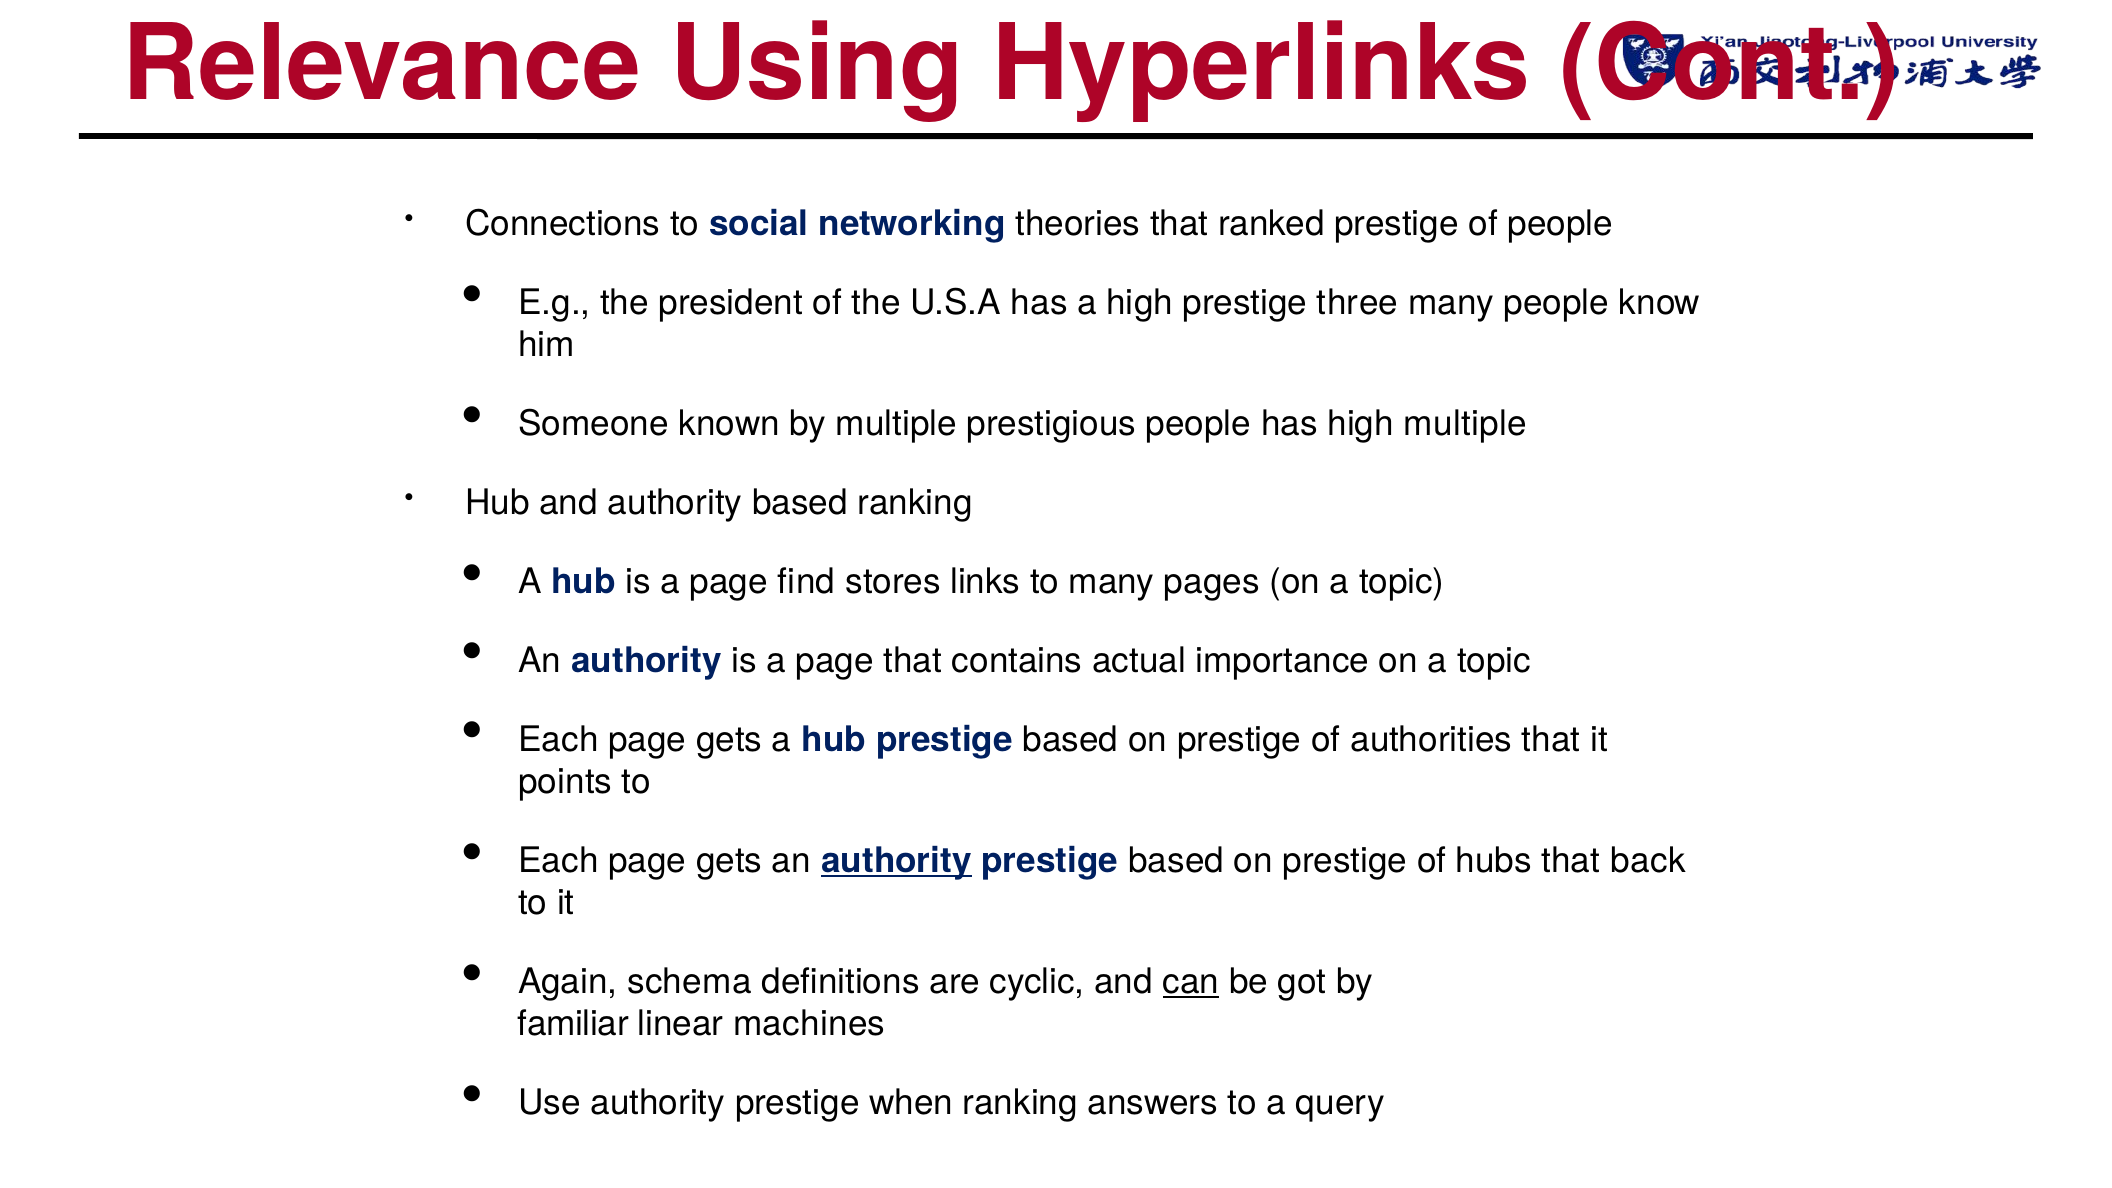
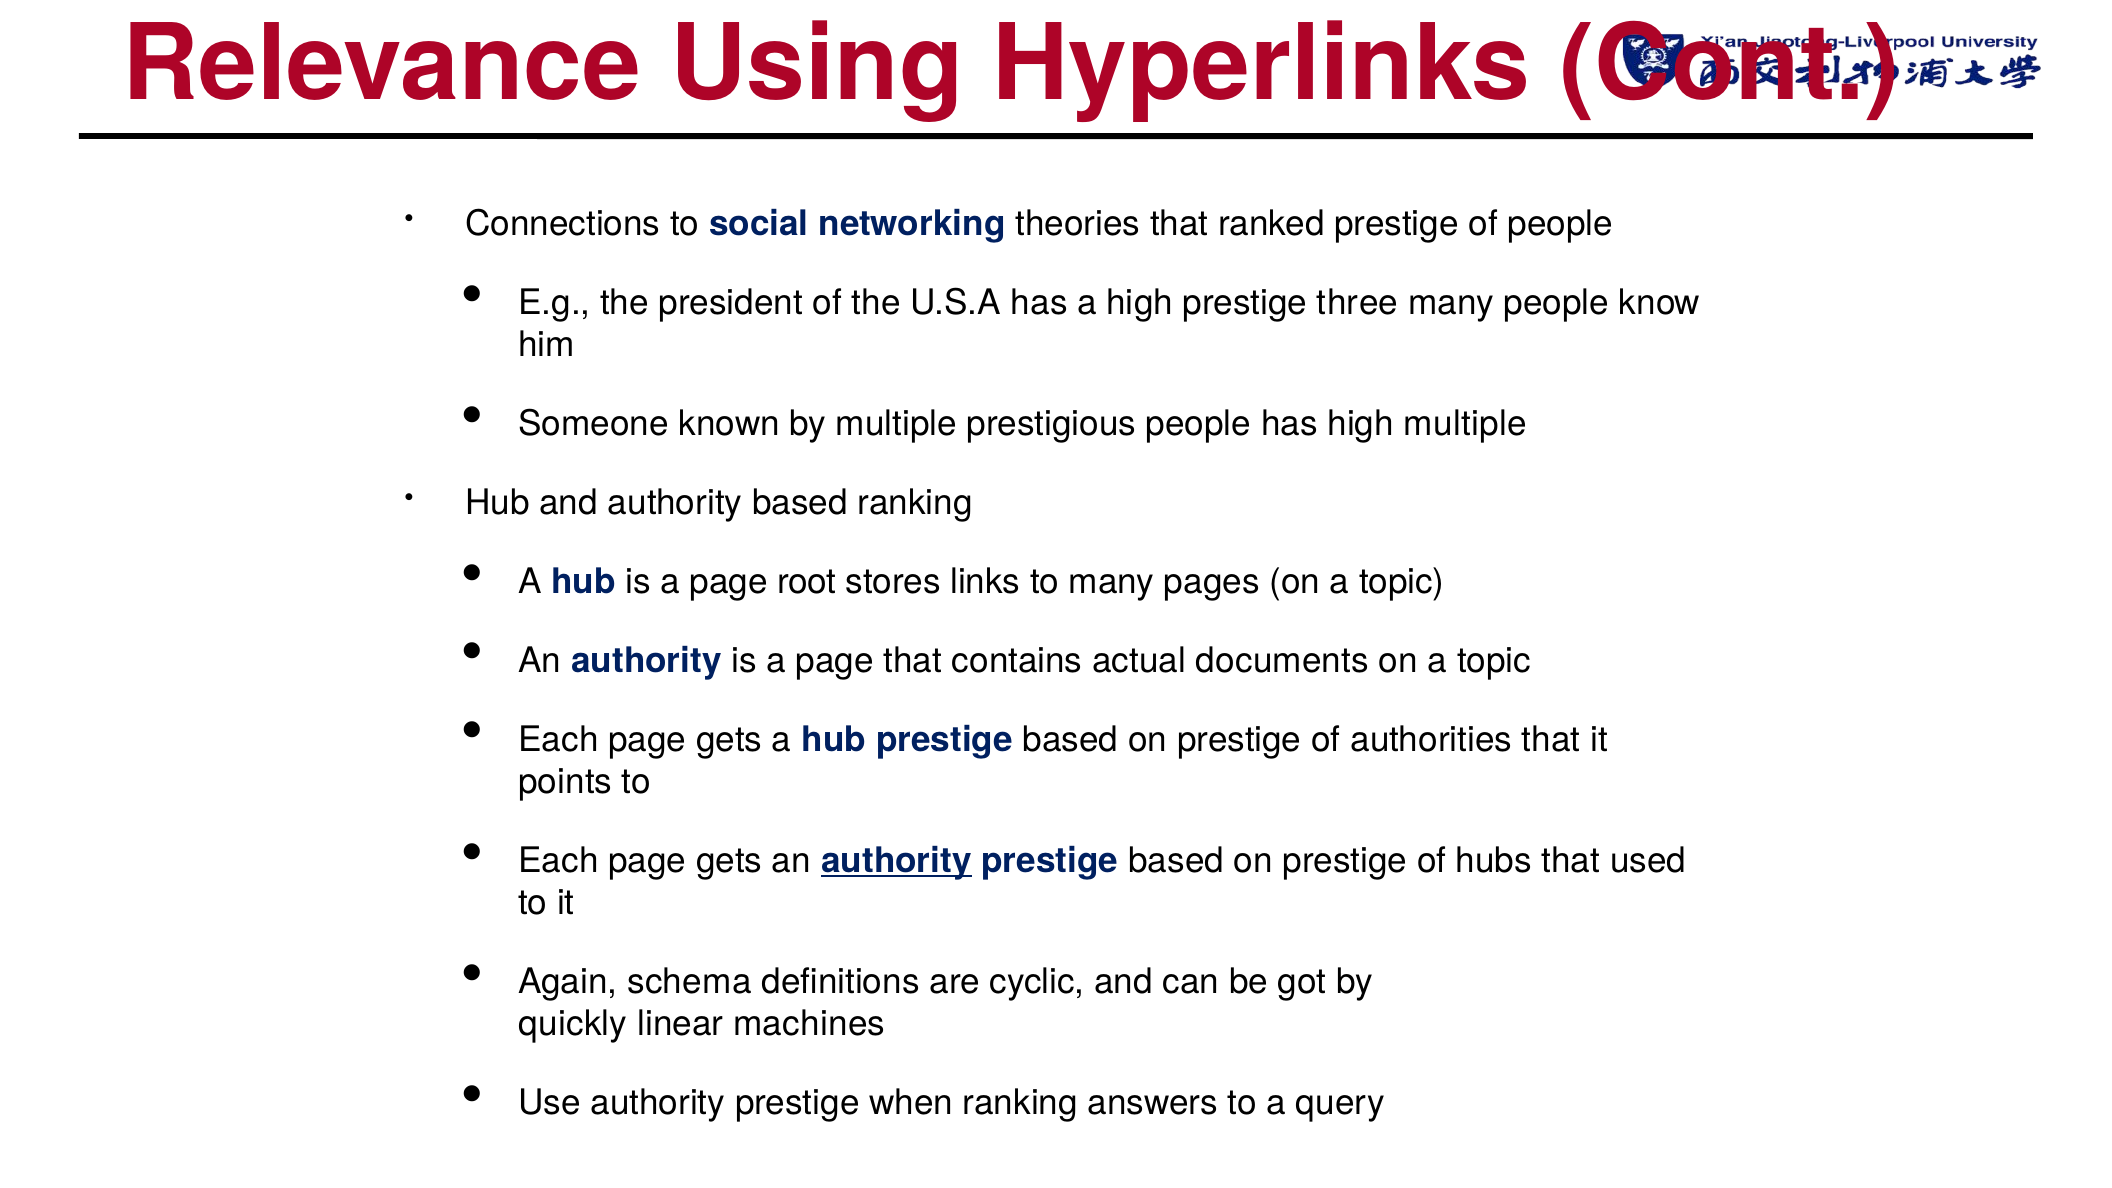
find: find -> root (807, 582)
importance: importance -> documents (1283, 661)
back: back -> used (1648, 861)
can underline: present -> none (1191, 982)
familiar: familiar -> quickly (573, 1024)
